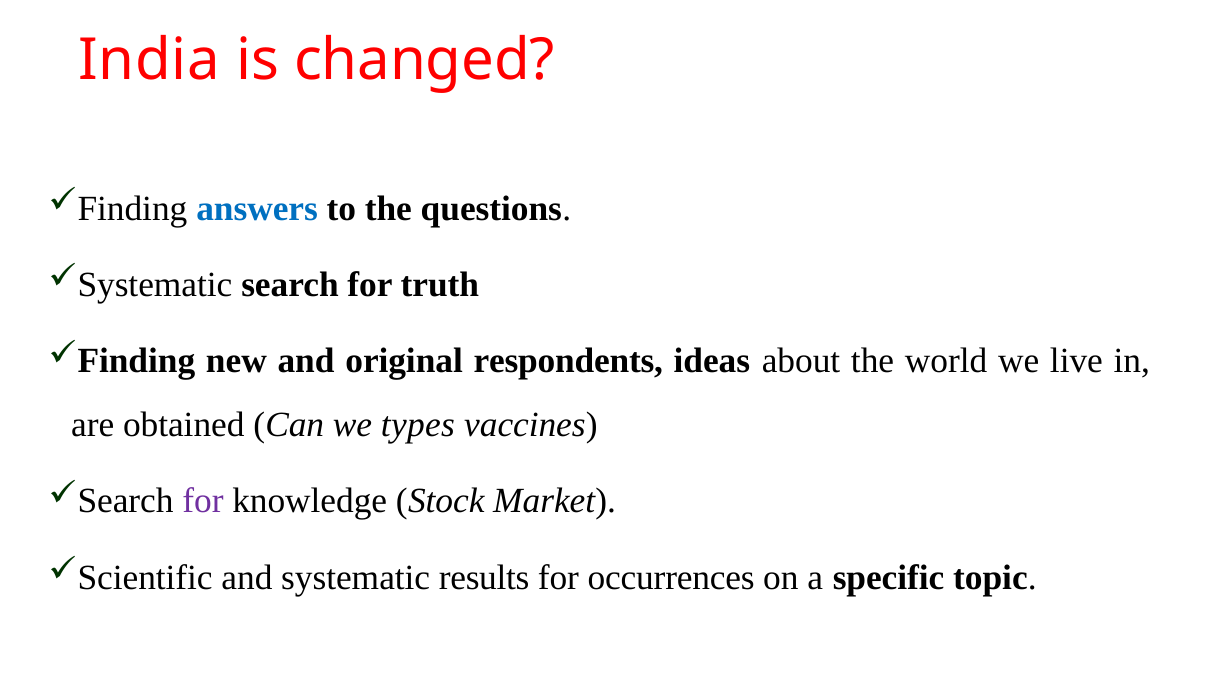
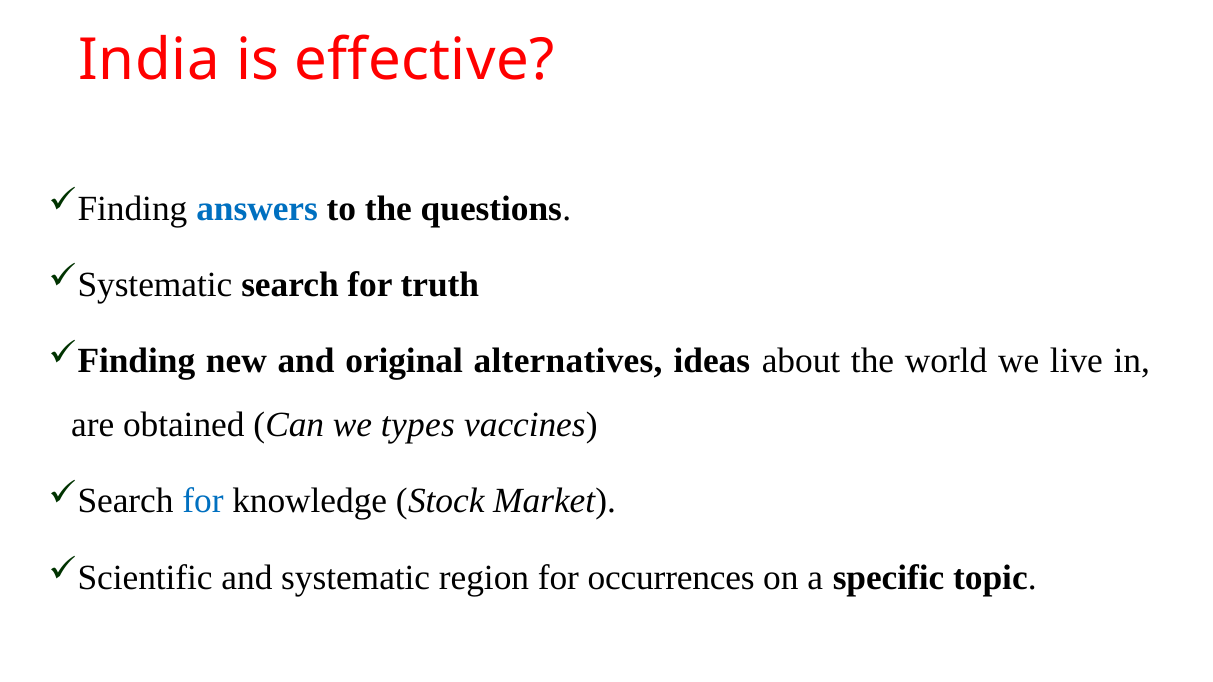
changed: changed -> effective (424, 60)
respondents: respondents -> alternatives (568, 361)
for colour: purple -> blue (203, 502)
results: results -> region (484, 578)
